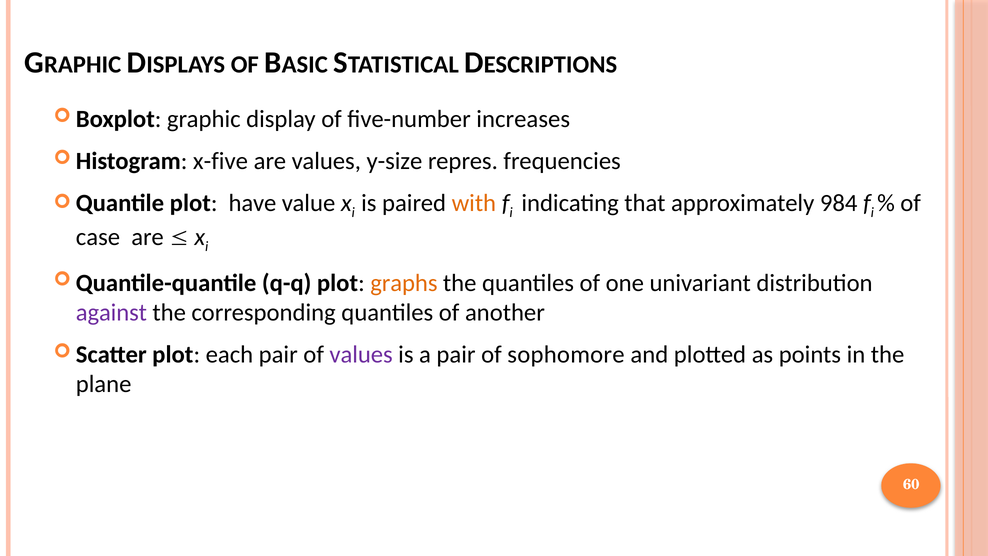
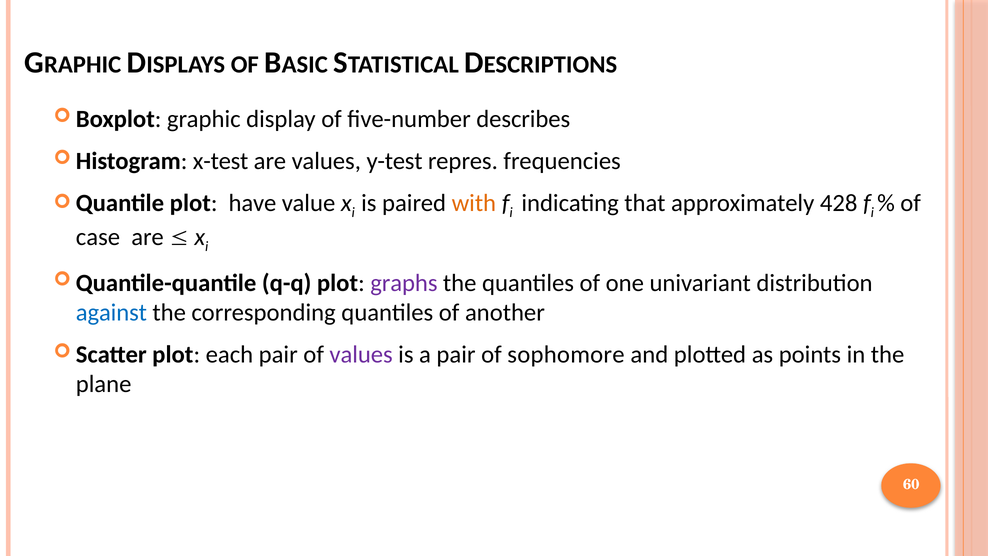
increases: increases -> describes (523, 119)
x-five: x-five -> x-test (221, 161)
y-size: y-size -> y-test (395, 161)
984: 984 -> 428 (839, 203)
graphs colour: orange -> purple (404, 283)
against colour: purple -> blue (111, 312)
